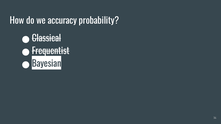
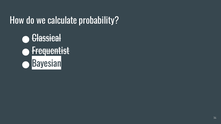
accuracy: accuracy -> calculate (62, 21)
